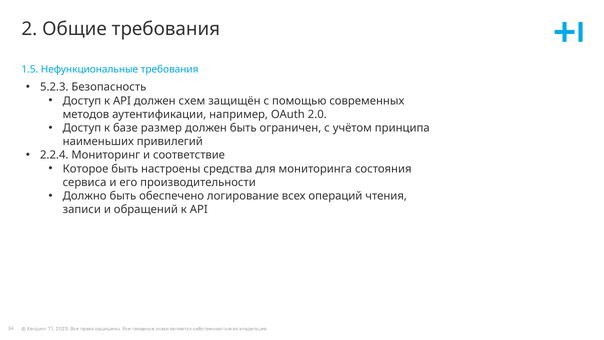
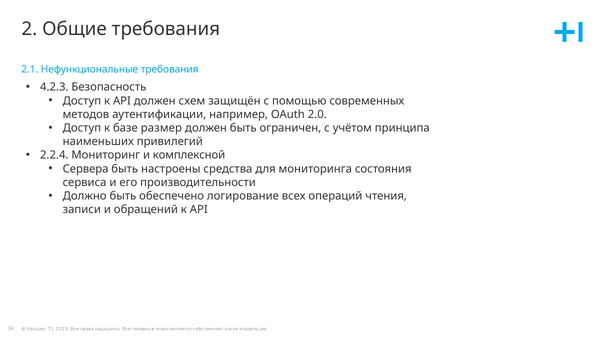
1.5: 1.5 -> 2.1 (30, 70)
5.2.3: 5.2.3 -> 4.2.3 (54, 87)
соответствие: соответствие -> комплексной (189, 155)
Которое: Которое -> Сервера (86, 169)
